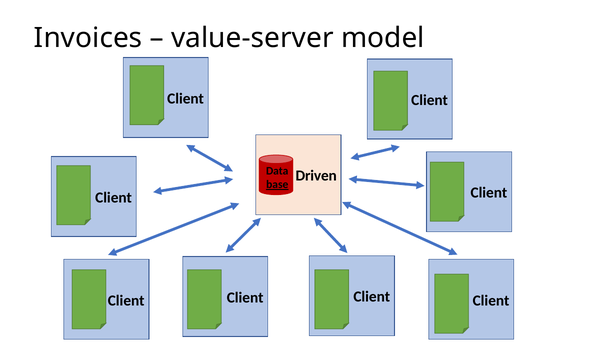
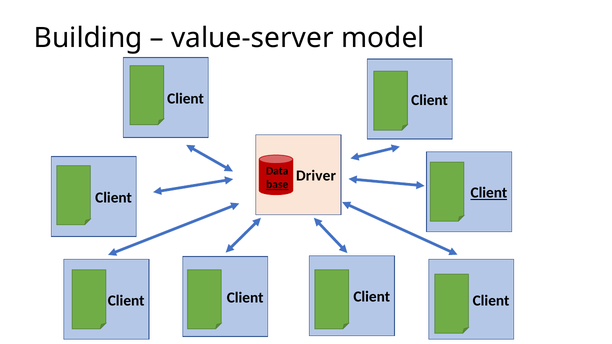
Invoices: Invoices -> Building (88, 38)
Driven: Driven -> Driver (316, 176)
Client underline: none -> present (489, 193)
